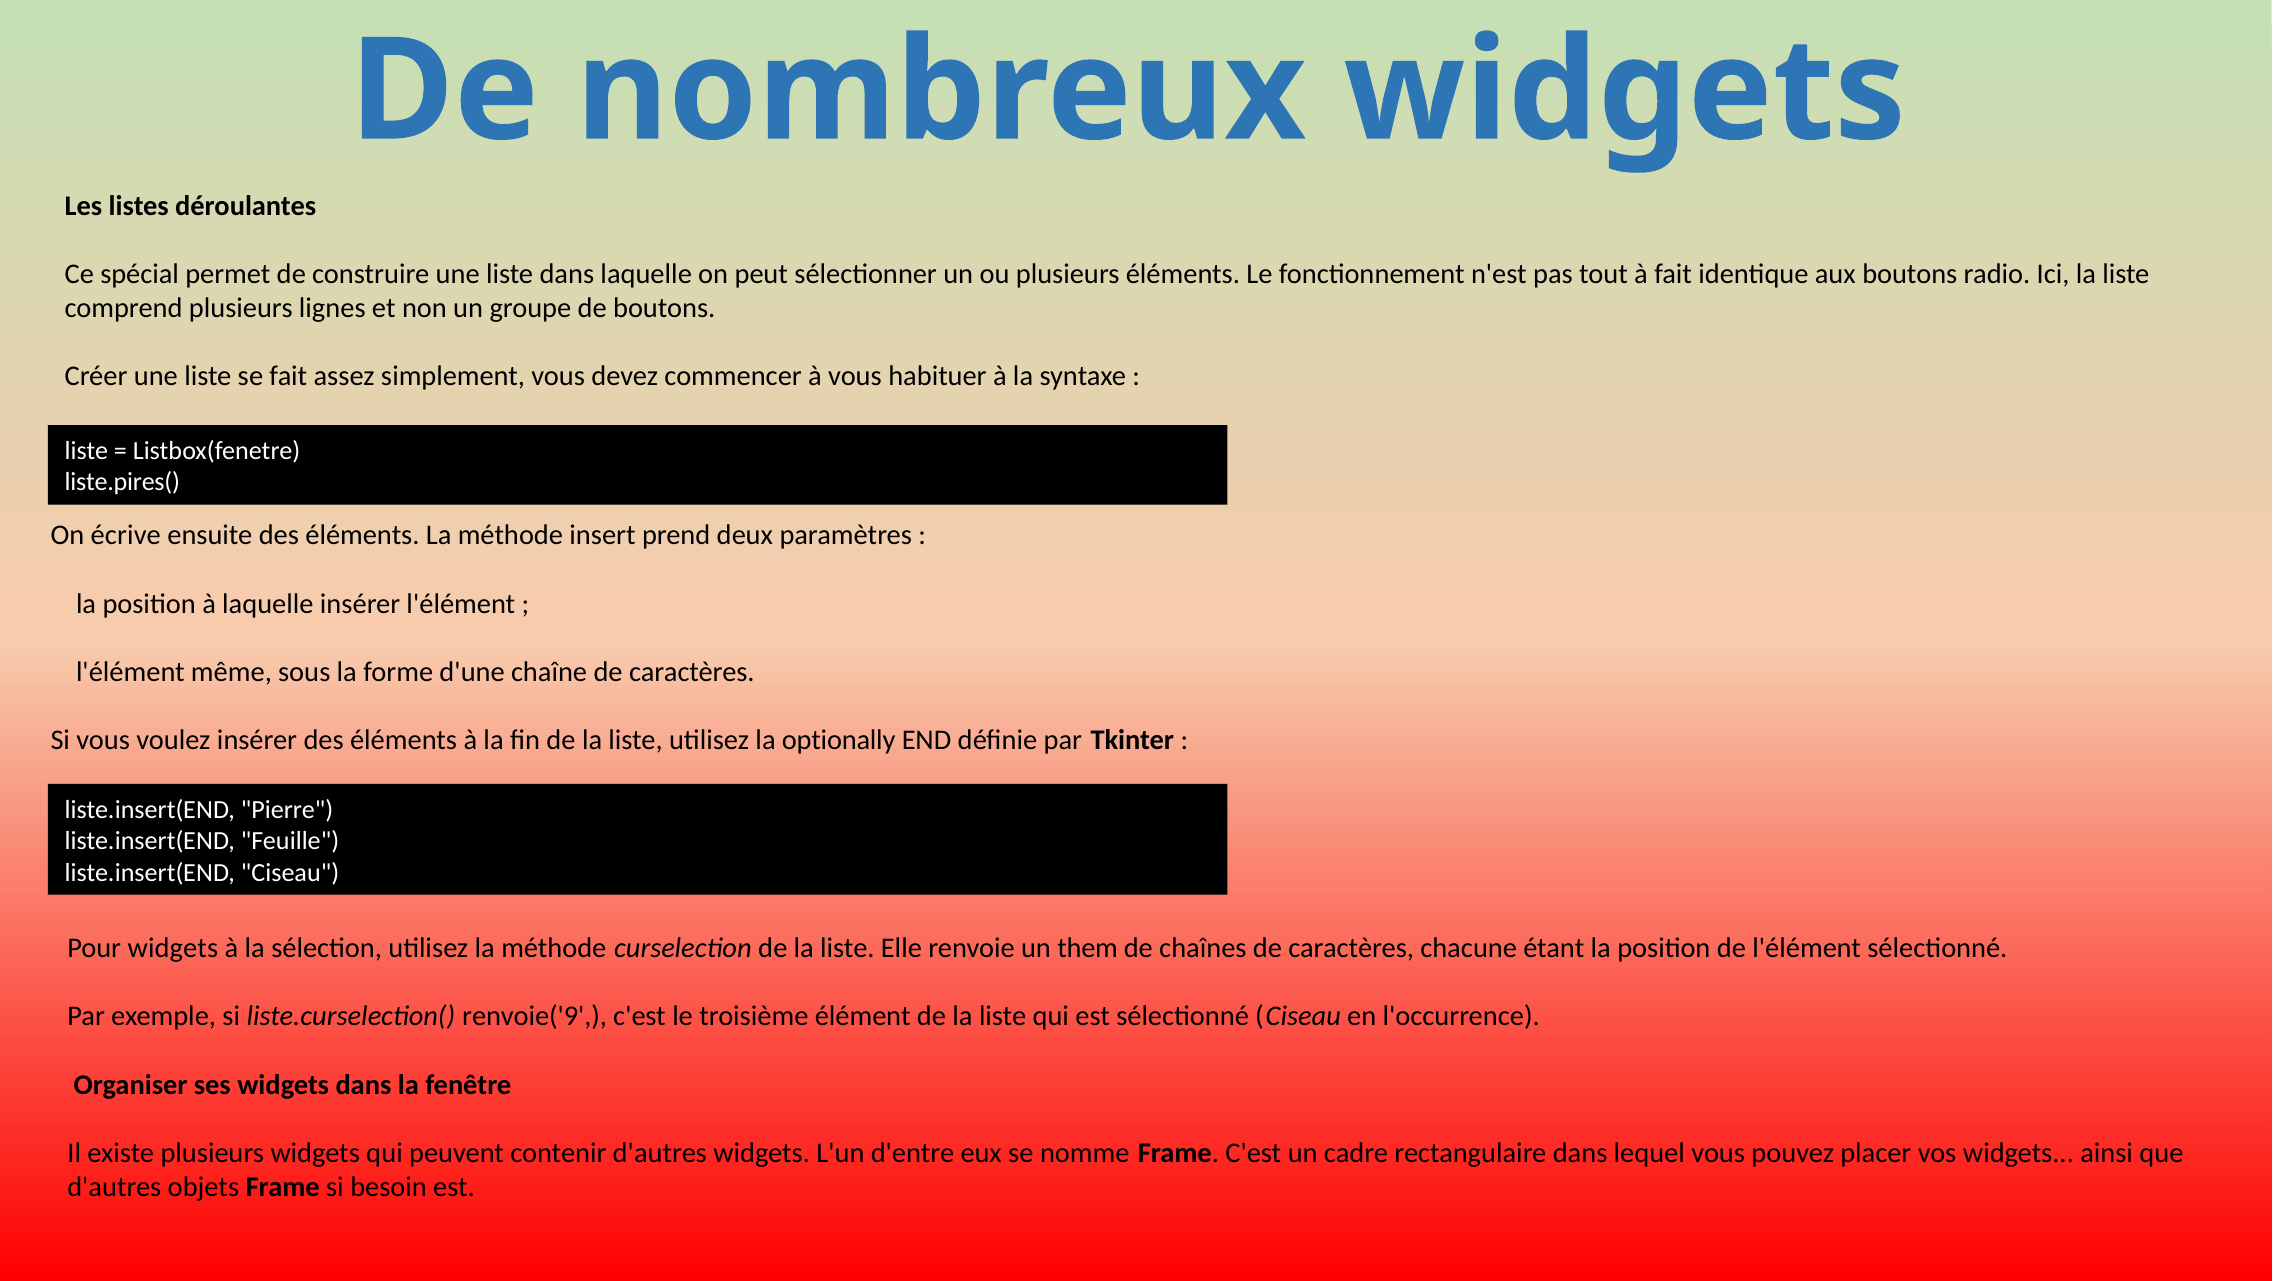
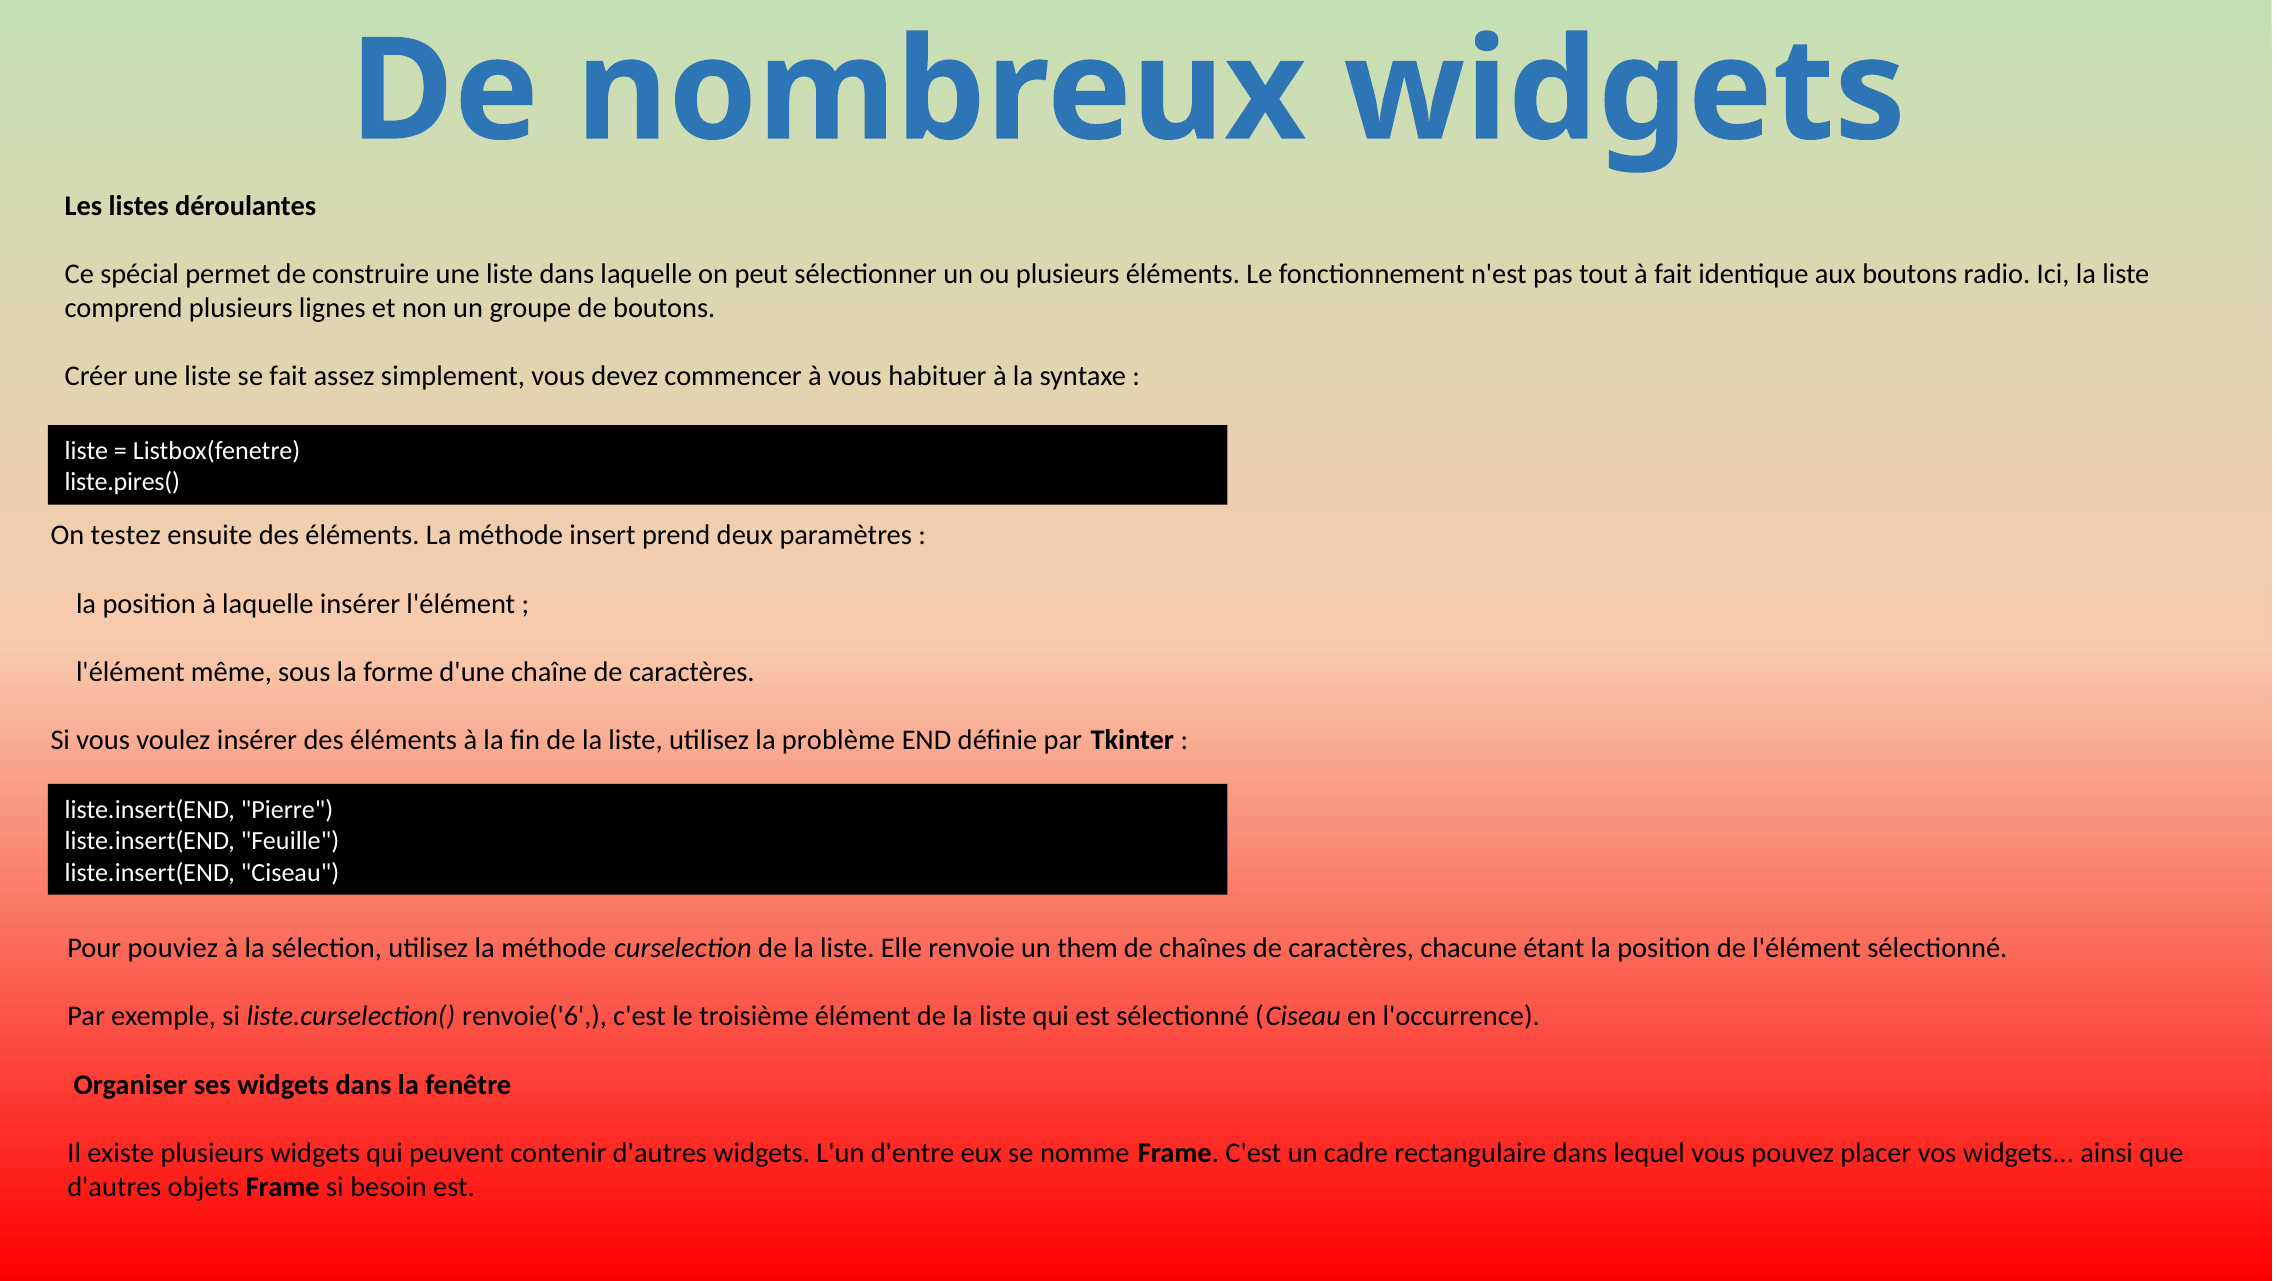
écrive: écrive -> testez (126, 535)
optionally: optionally -> problème (838, 740)
Pour widgets: widgets -> pouviez (173, 948)
renvoie('9: renvoie('9 -> renvoie('6 (535, 1016)
